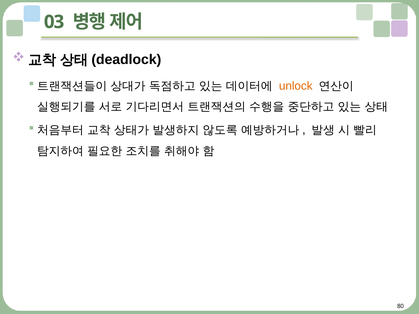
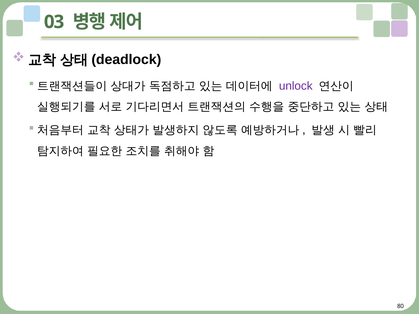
unlock colour: orange -> purple (296, 86)
